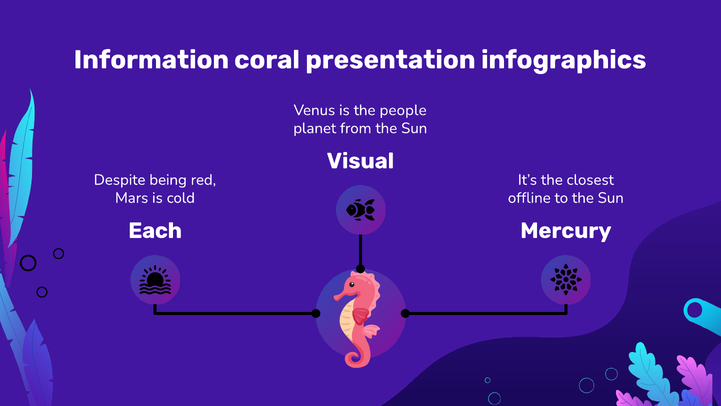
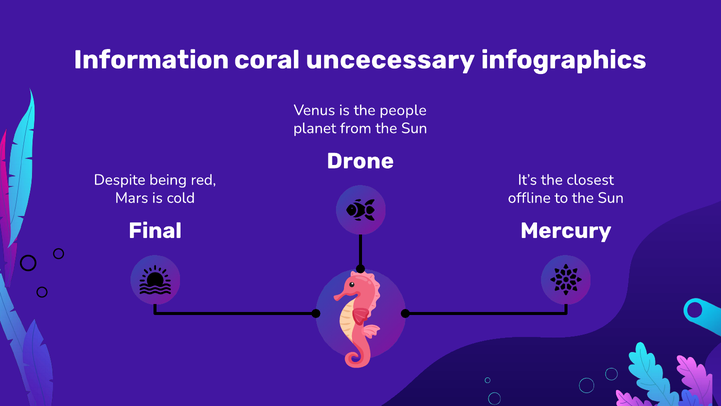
presentation: presentation -> uncecessary (390, 60)
Visual: Visual -> Drone (360, 161)
Each: Each -> Final (155, 230)
